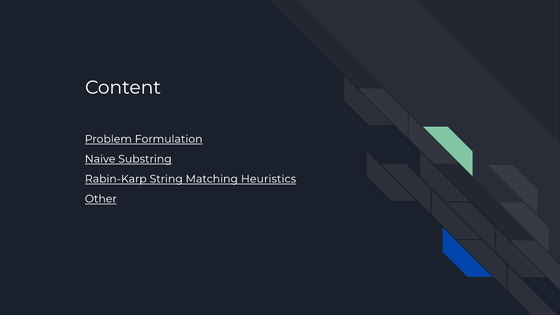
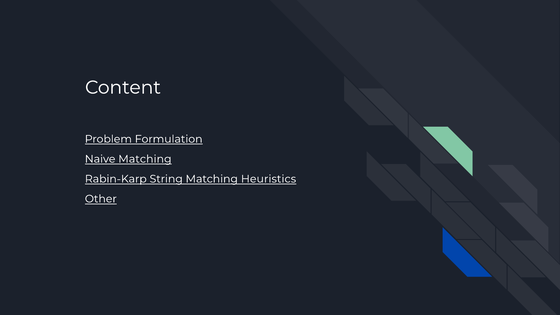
Naive Substring: Substring -> Matching (145, 159)
